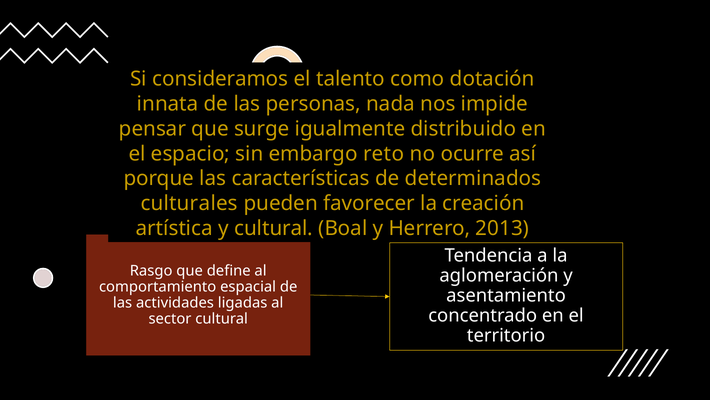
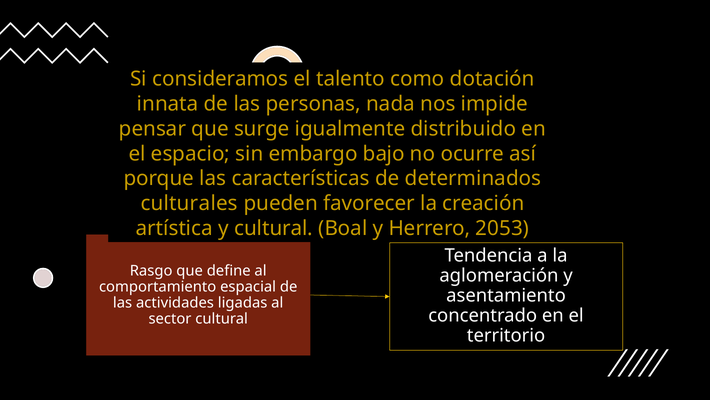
reto: reto -> bajo (384, 153)
2013: 2013 -> 2053 (502, 228)
